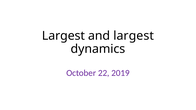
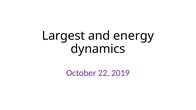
and largest: largest -> energy (134, 36)
